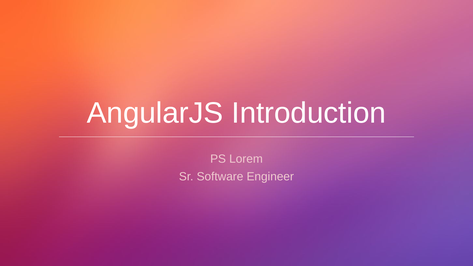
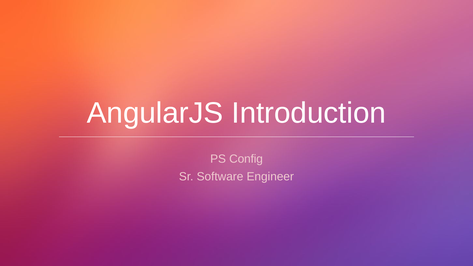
Lorem: Lorem -> Config (246, 159)
